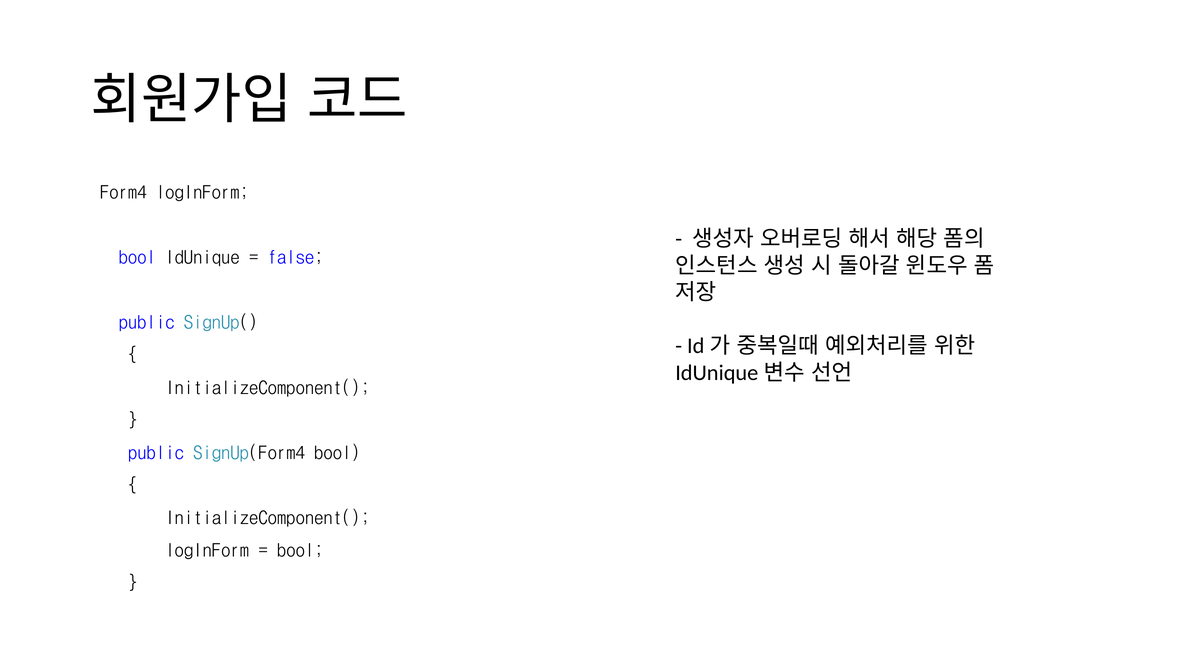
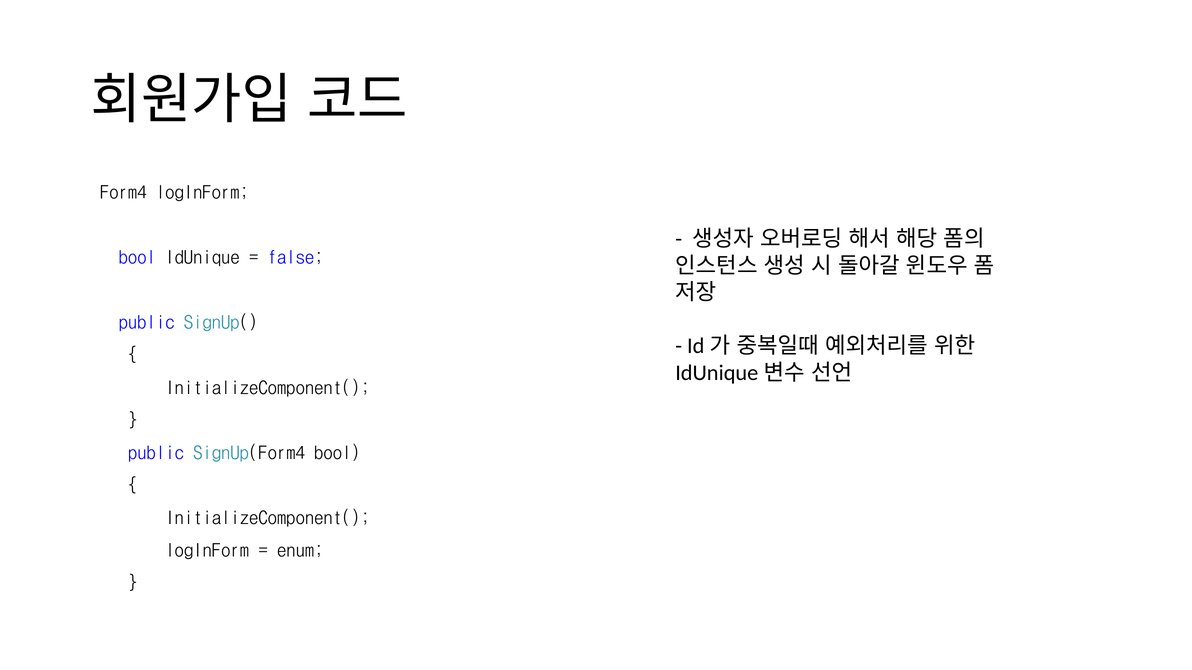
bool: bool -> enum (300, 551)
